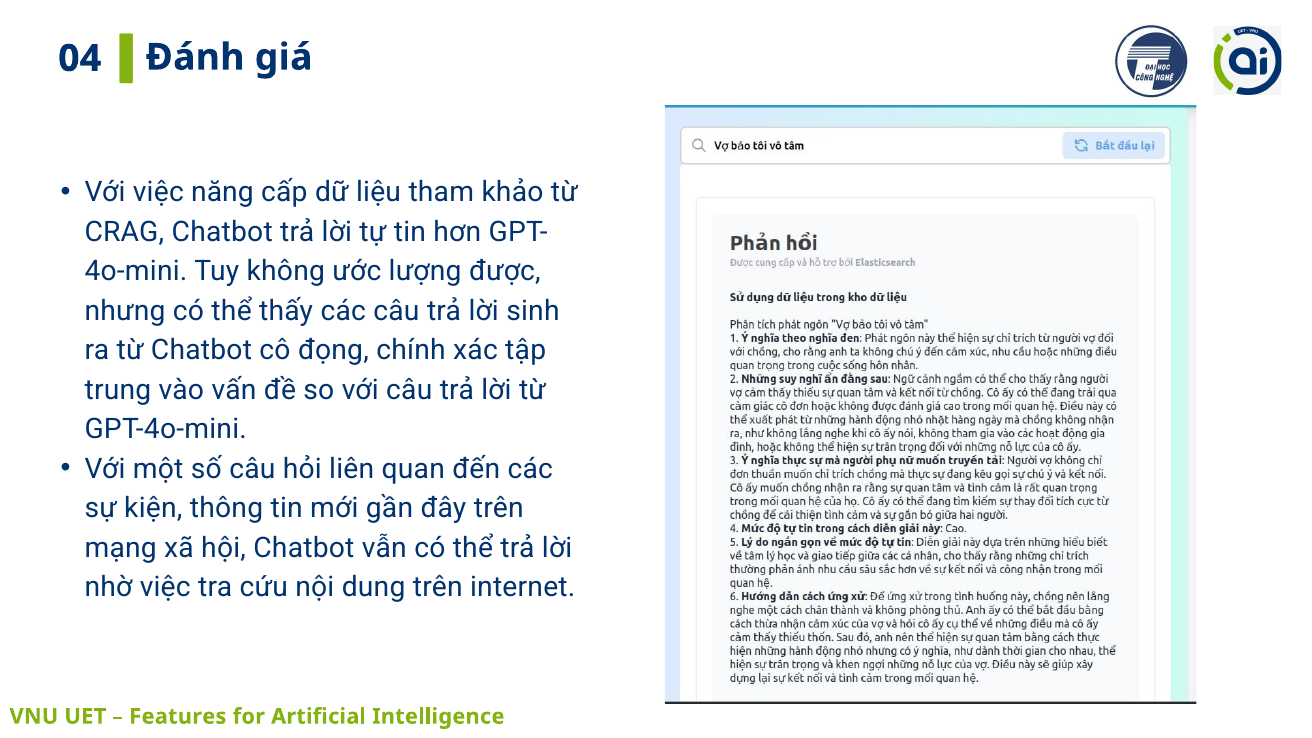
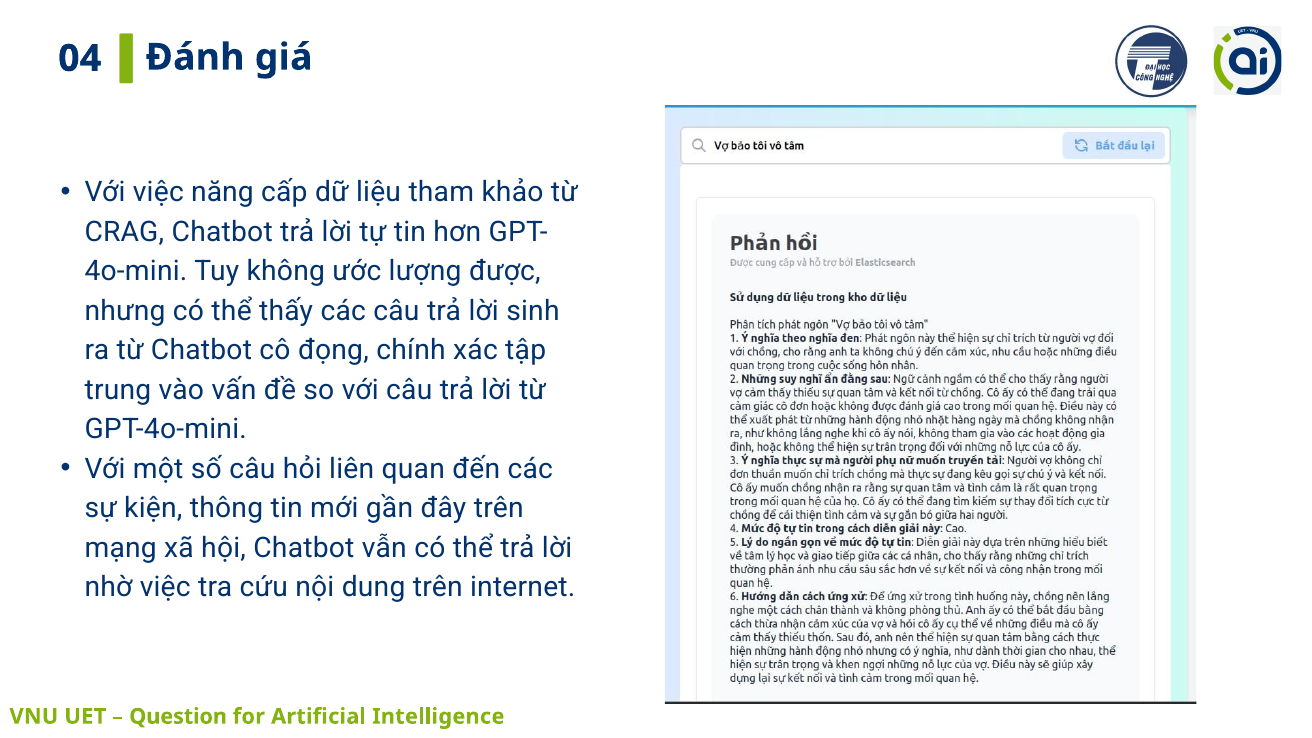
Features: Features -> Question (178, 716)
